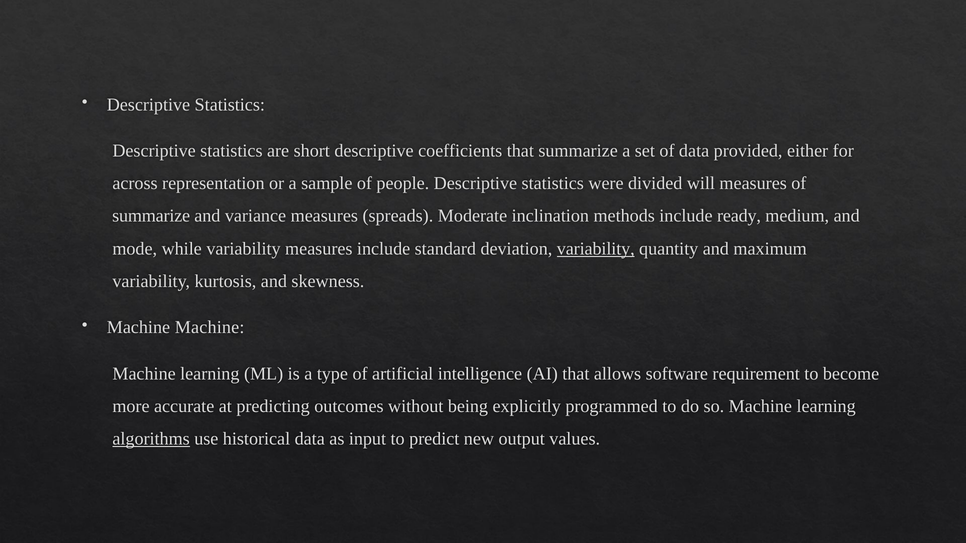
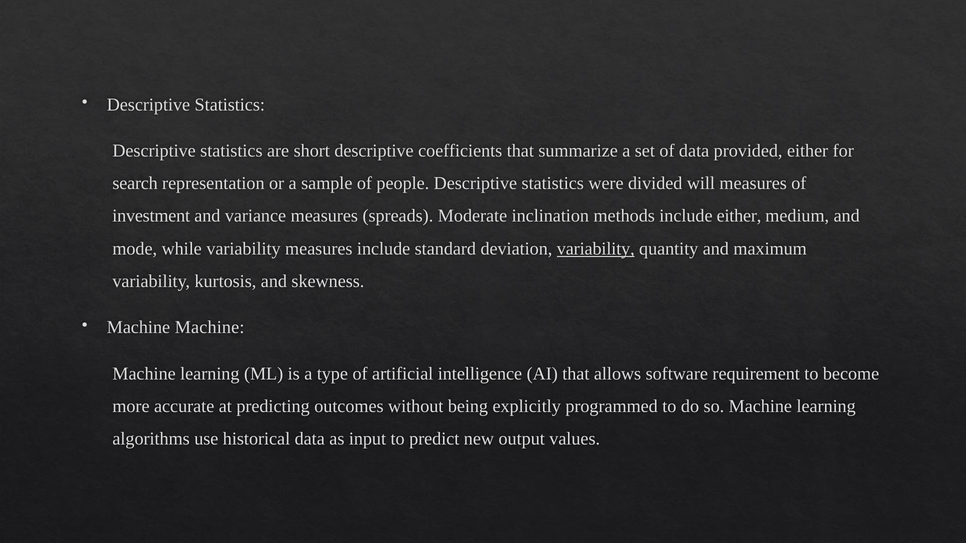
across: across -> search (135, 184)
summarize: summarize -> investment (151, 216)
include ready: ready -> either (739, 216)
algorithms underline: present -> none (151, 439)
